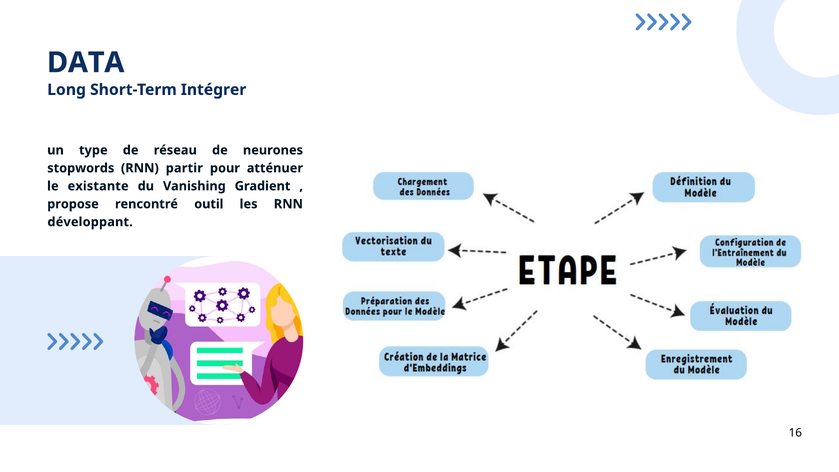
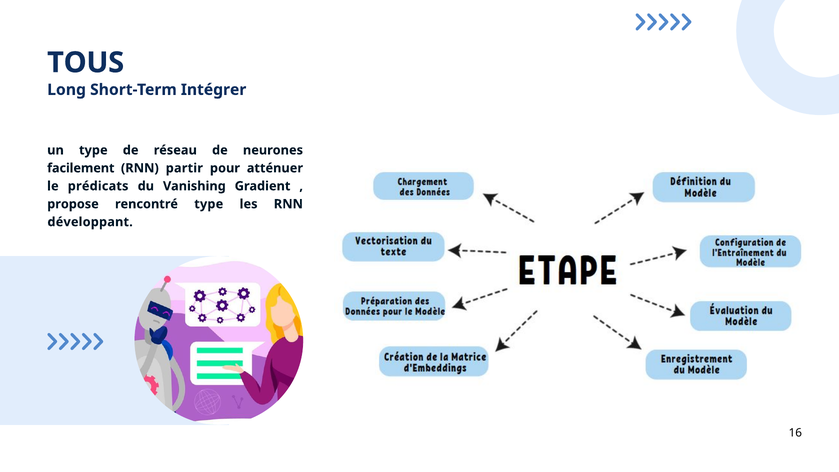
DATA: DATA -> TOUS (86, 63)
stopwords: stopwords -> facilement (81, 168)
existante: existante -> prédicats (98, 186)
rencontré outil: outil -> type (209, 204)
